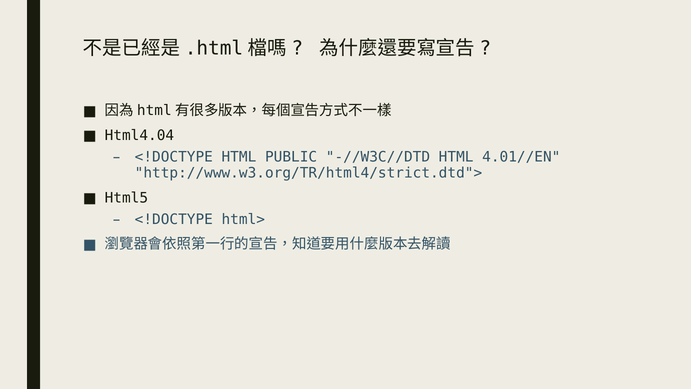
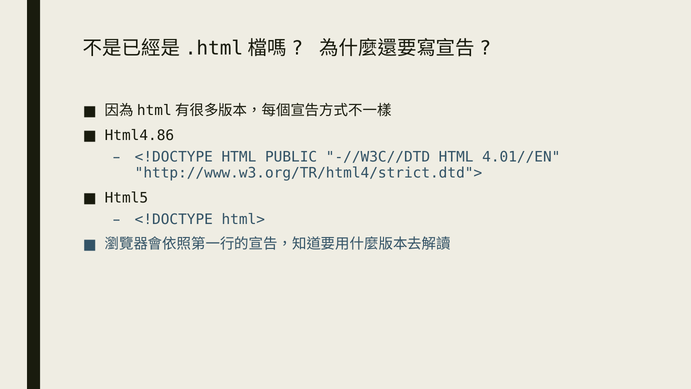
Html4.04: Html4.04 -> Html4.86 (139, 135)
